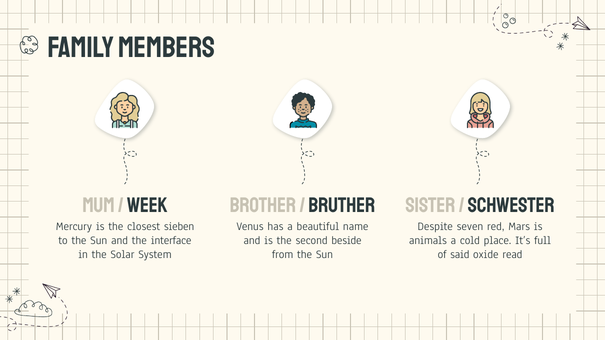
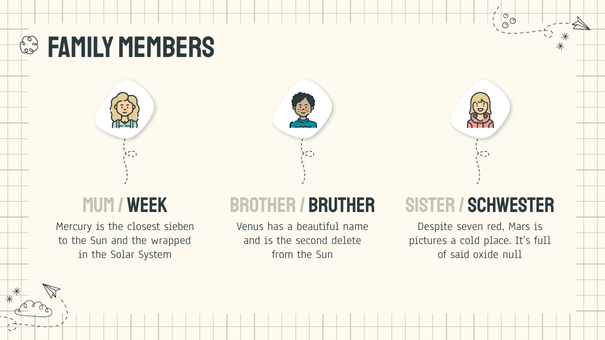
interface: interface -> wrapped (171, 241)
beside: beside -> delete (346, 241)
animals: animals -> pictures (428, 241)
read: read -> null (512, 255)
